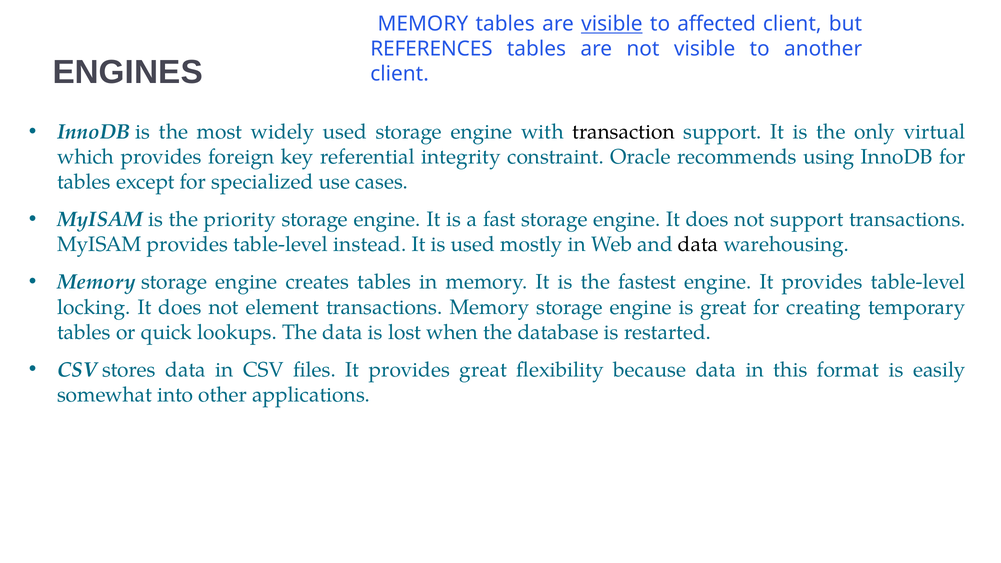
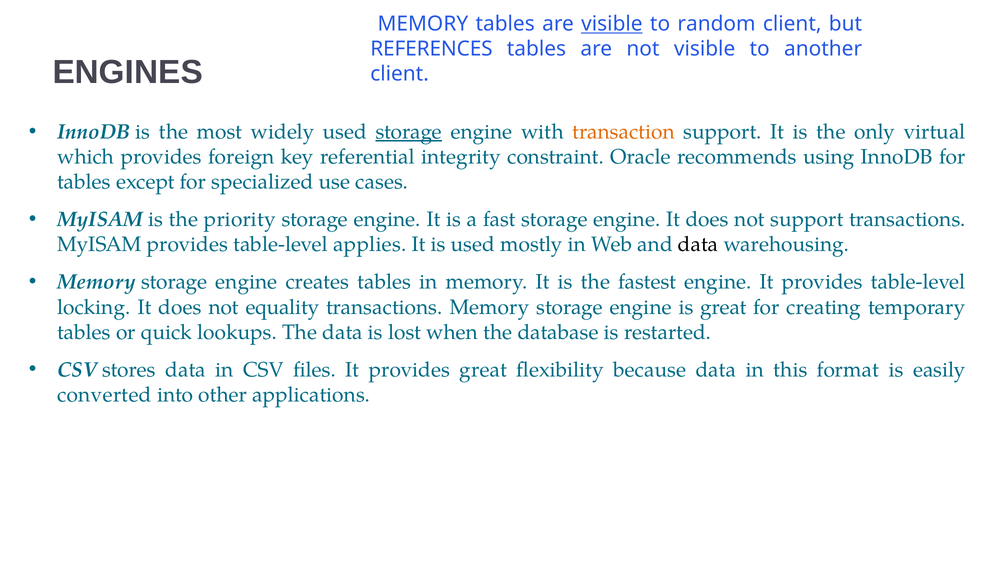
affected: affected -> random (717, 24)
storage underline: none -> present (409, 132)
transaction colour: black -> orange (624, 132)
instead: instead -> applies (370, 245)
element: element -> equality (282, 307)
somewhat: somewhat -> converted (104, 395)
